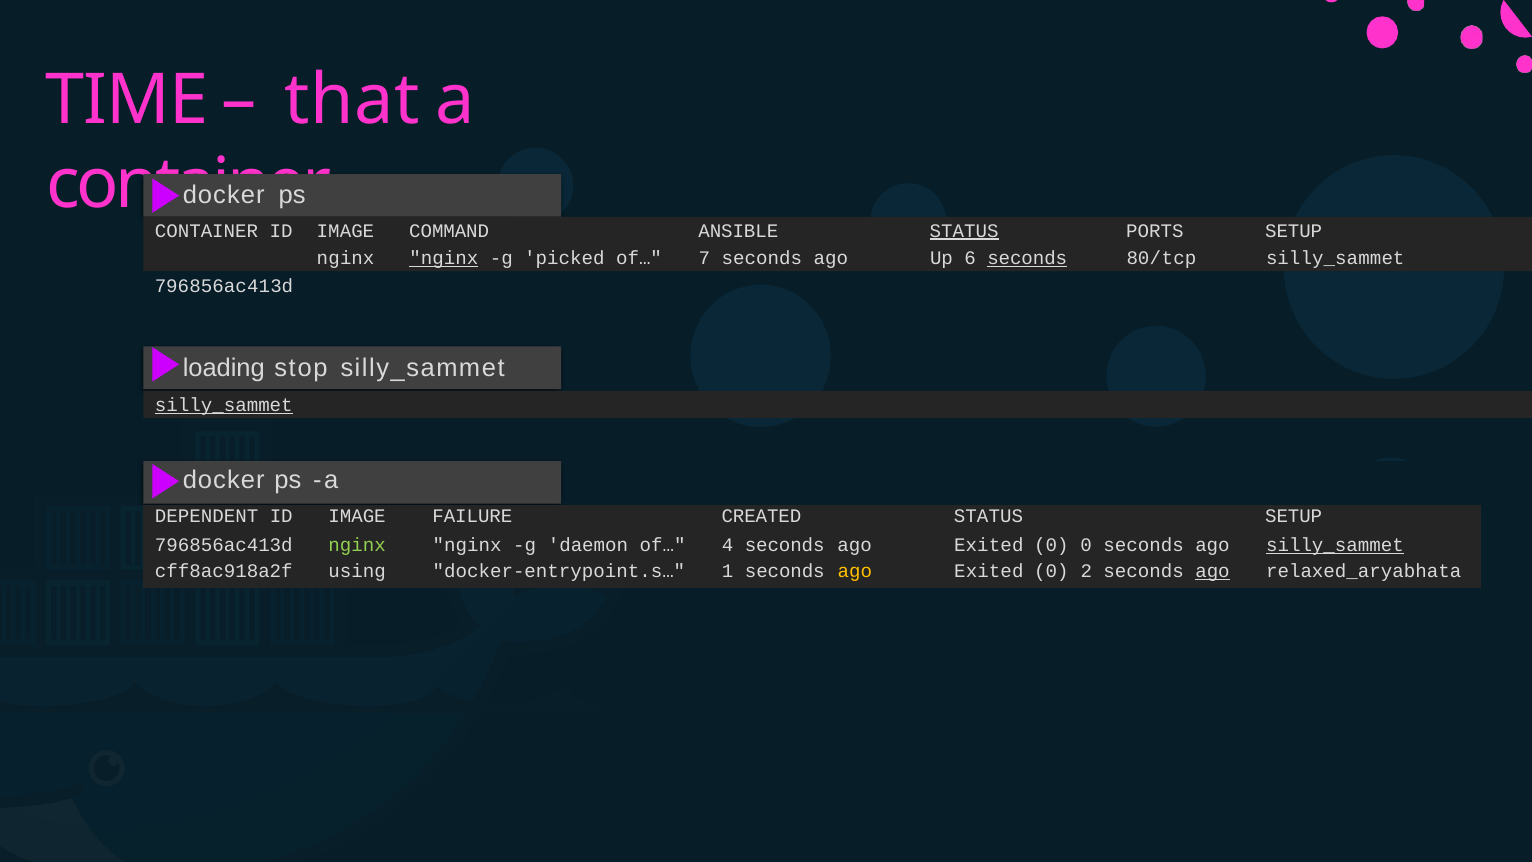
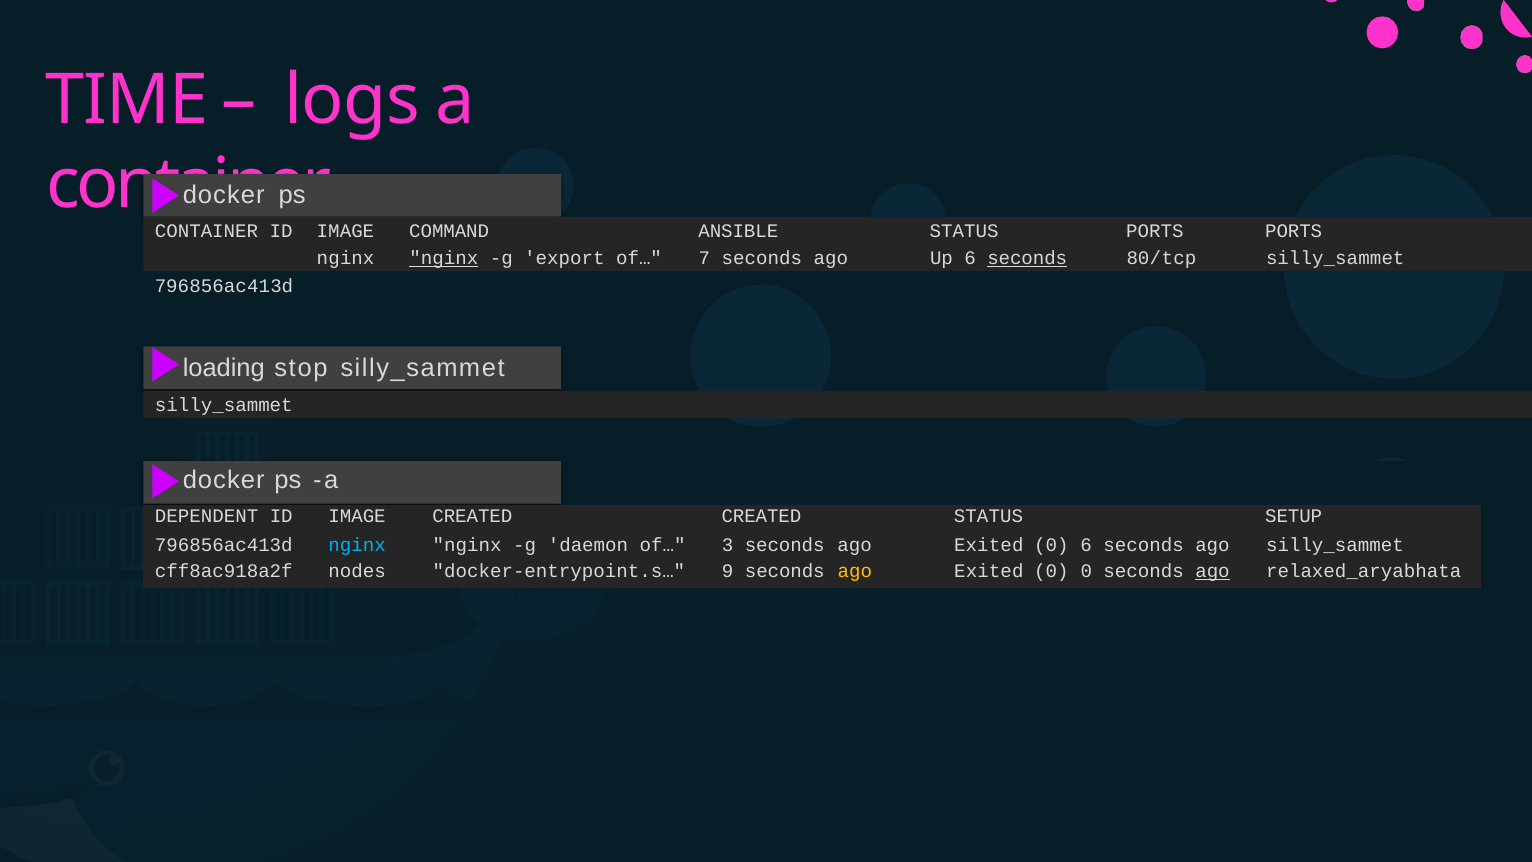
that: that -> logs (352, 100)
STATUS underline: present -> none (964, 231)
SETUP: SETUP -> PORTS (1294, 231)
picked: picked -> export (564, 258)
silly_sammet underline: present -> none (224, 405)
IMAGE FAILURE: FAILURE -> CREATED (472, 516)
nginx colour: light green -> light blue (357, 545)
4: 4 -> 3 (728, 545)
0 0: 0 -> 6 (1086, 545)
silly_sammet underline: present -> none (1335, 545)
using: using -> nodes (357, 571)
1: 1 -> 9 (728, 571)
0 2: 2 -> 0 (1086, 571)
